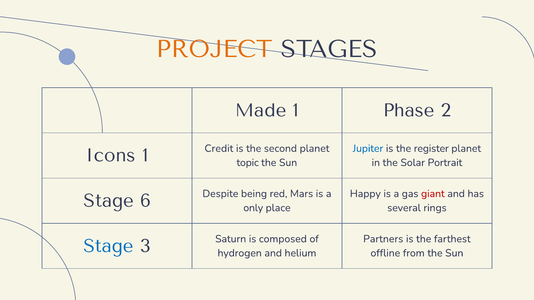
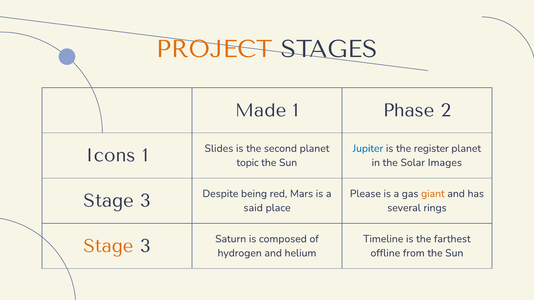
Credit: Credit -> Slides (219, 149)
Portrait: Portrait -> Images (445, 163)
Happy: Happy -> Please (365, 194)
giant colour: red -> orange (433, 194)
6: 6 -> 3 (145, 201)
only: only -> said (253, 208)
Partners: Partners -> Timeline (383, 239)
Stage colour: blue -> orange (108, 246)
